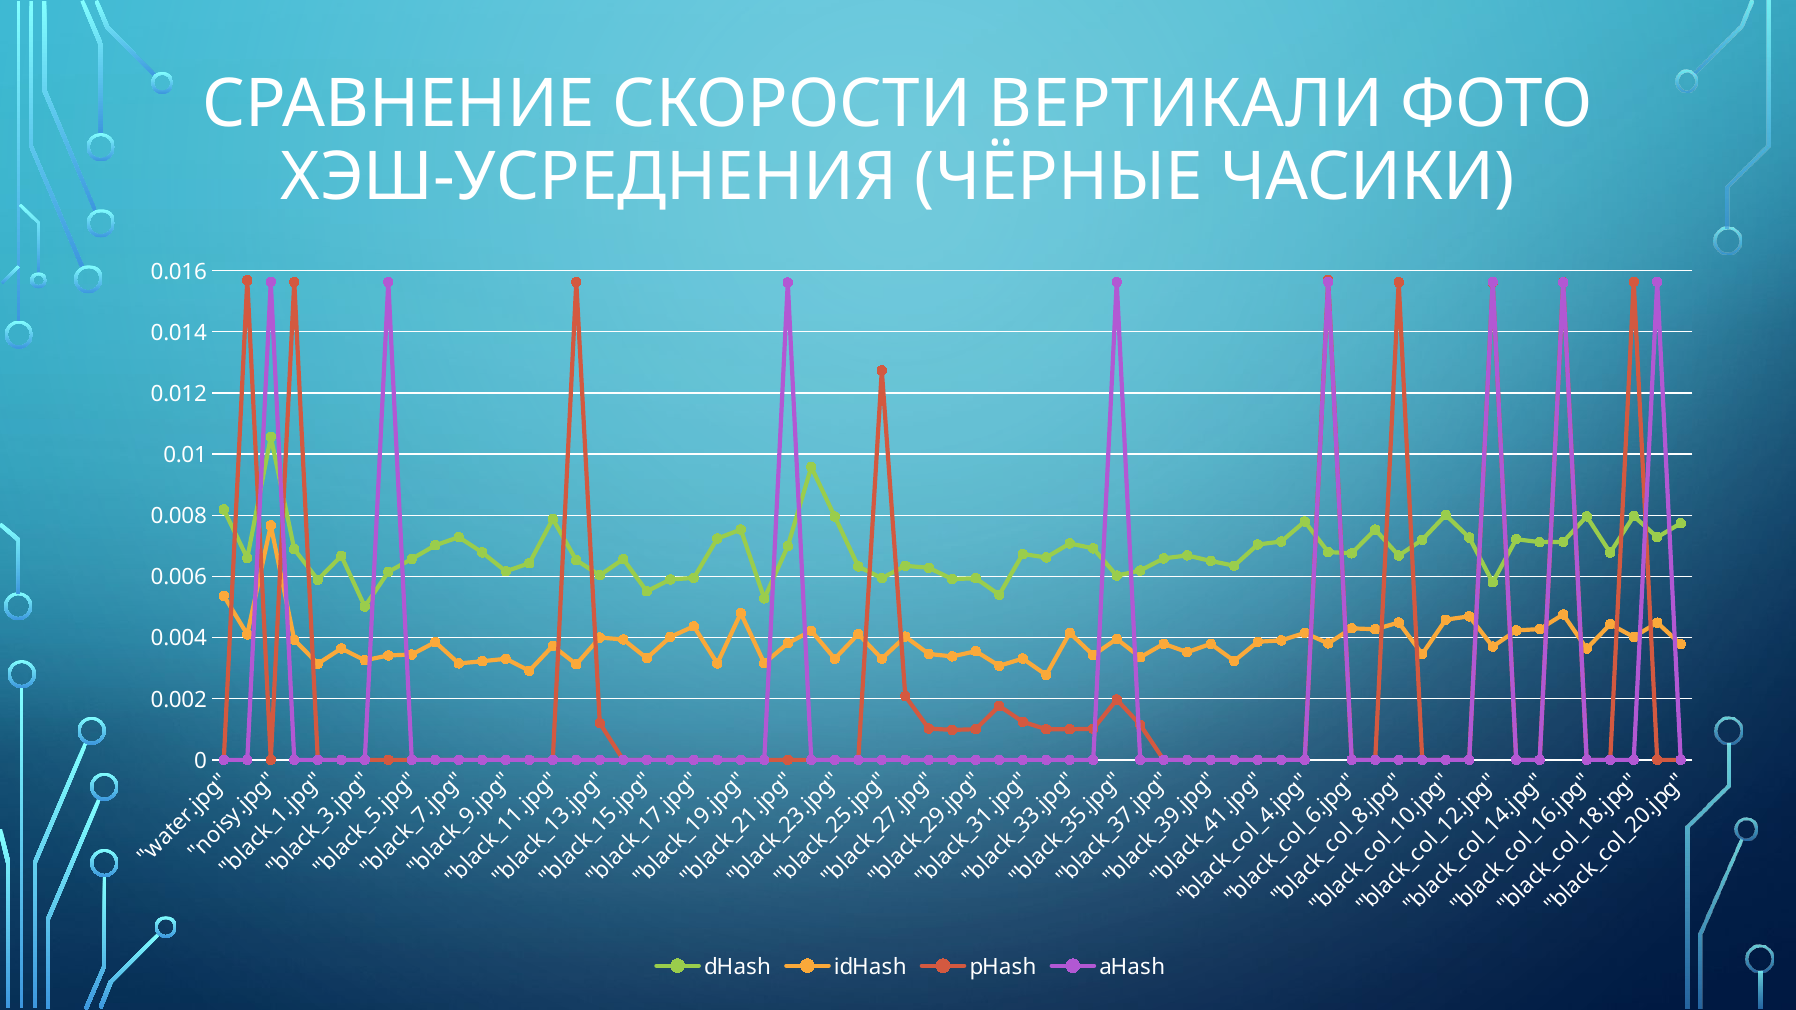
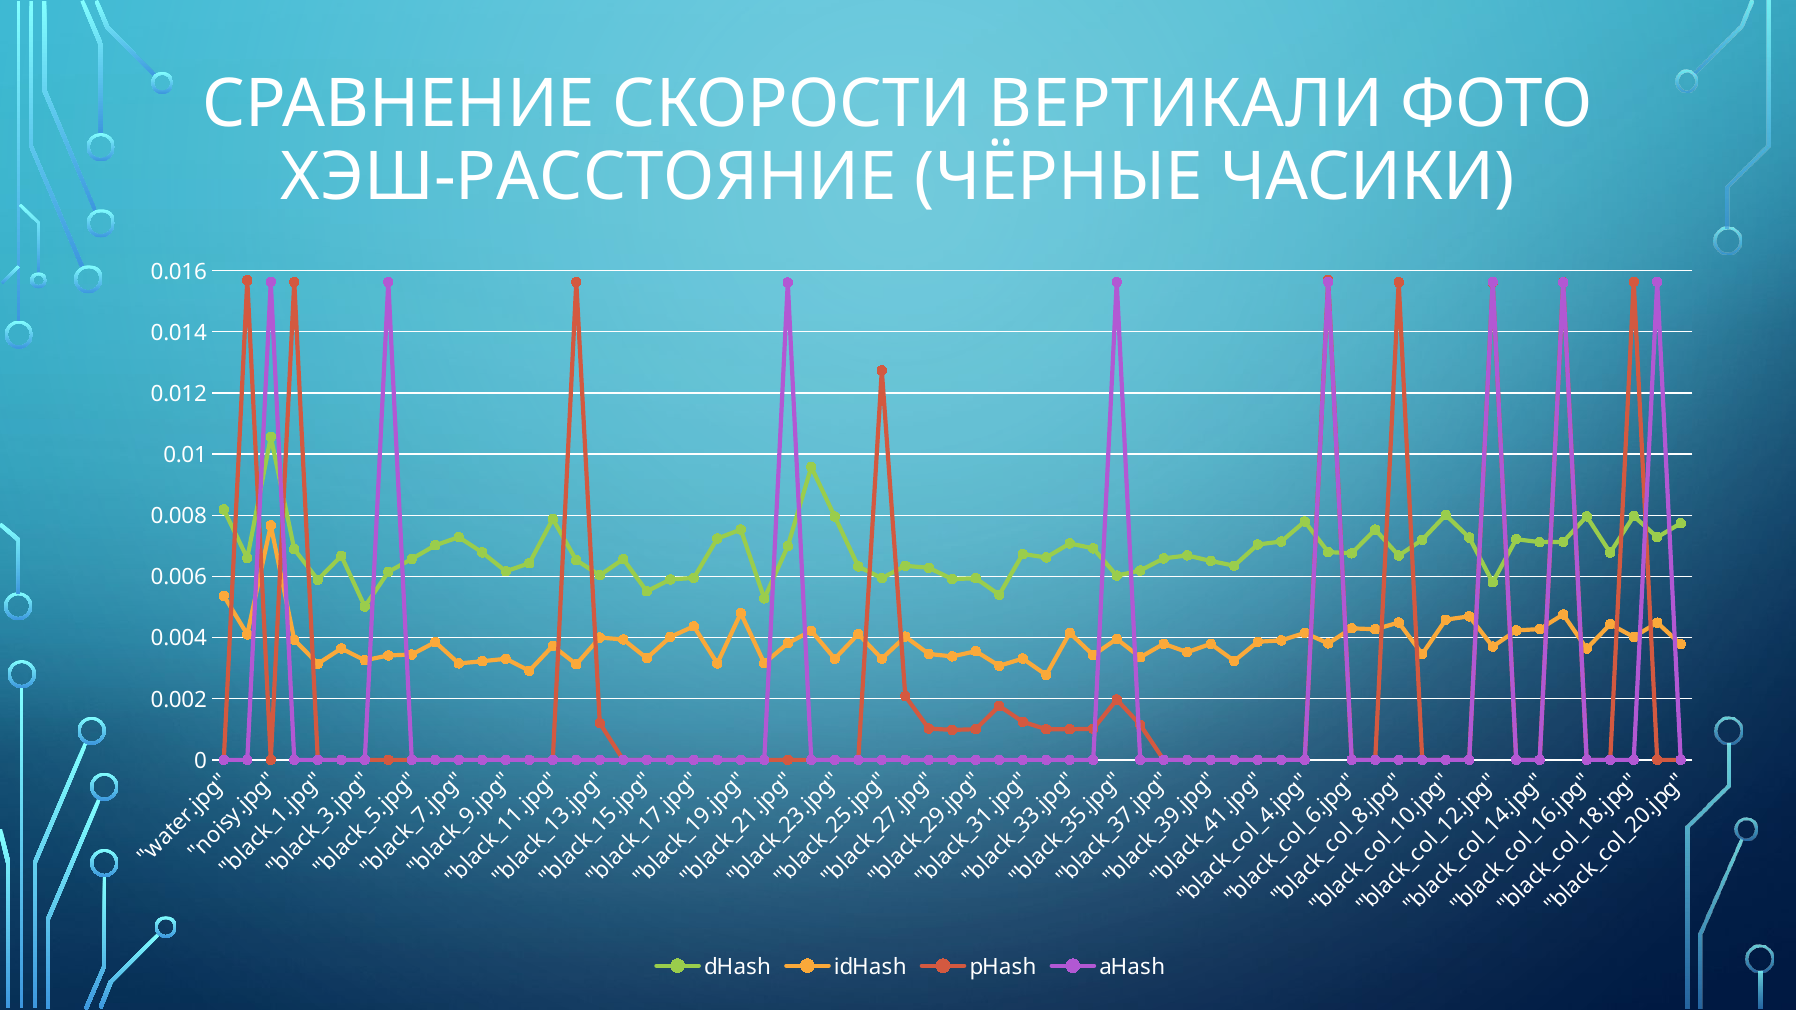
ХЭШ-УСРЕДНЕНИЯ: ХЭШ-УСРЕДНЕНИЯ -> ХЭШ-РАССТОЯНИЕ (589, 177)
